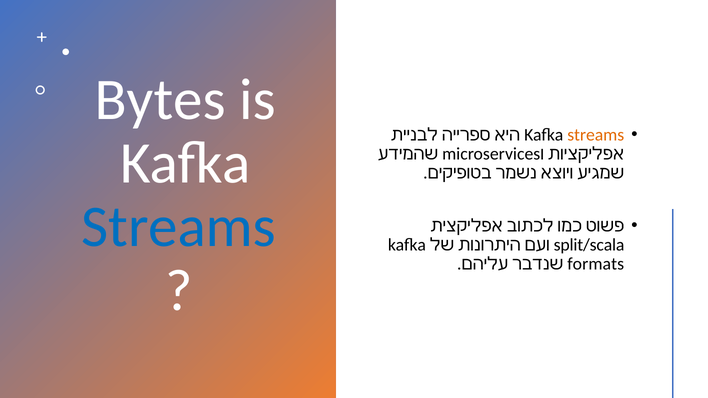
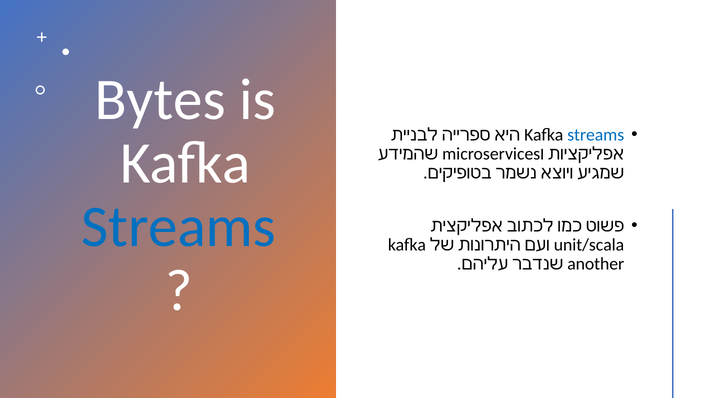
streams colour: orange -> blue (596, 135)
split/scala: split/scala -> unit/scala (589, 245)
formats: formats -> another (596, 264)
